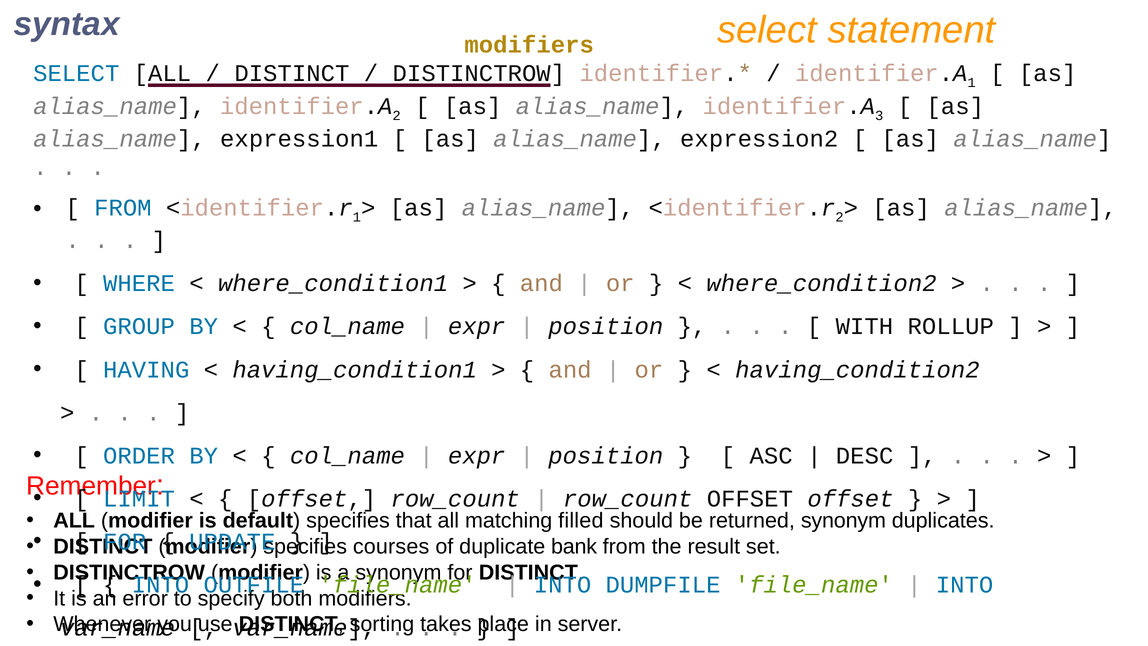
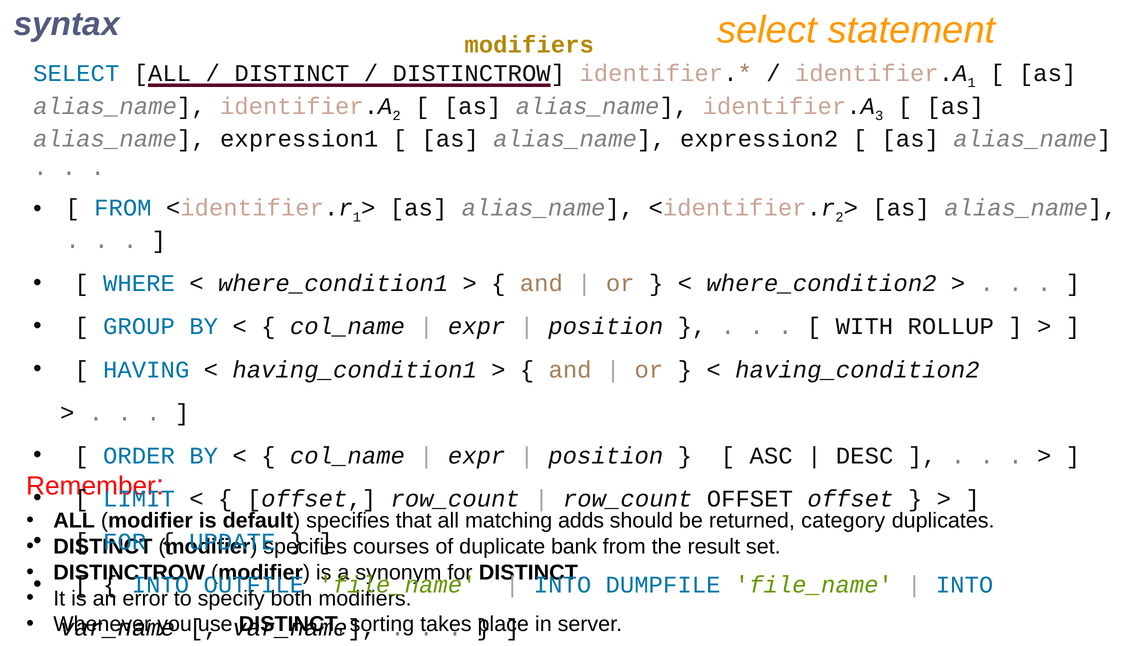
filled: filled -> adds (581, 521)
returned synonym: synonym -> category (843, 521)
